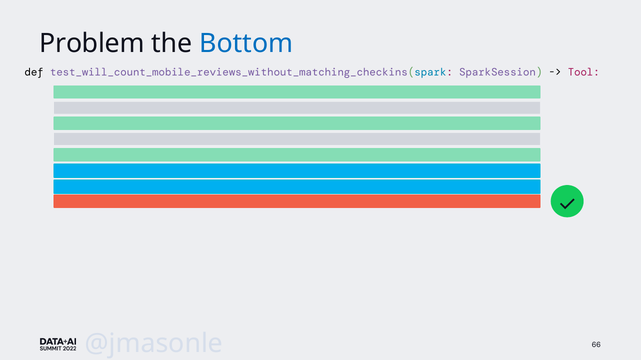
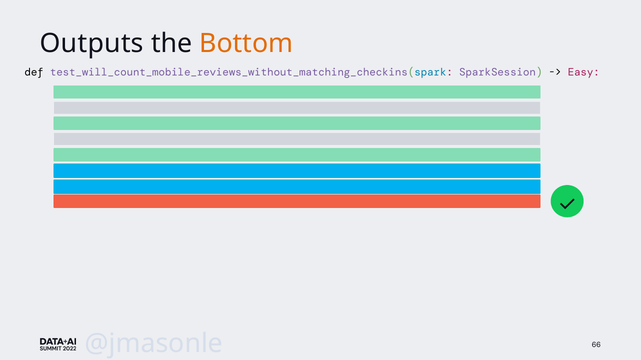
Problem: Problem -> Outputs (92, 43)
Bottom colour: blue -> orange (246, 43)
Tool: Tool -> Easy (584, 72)
